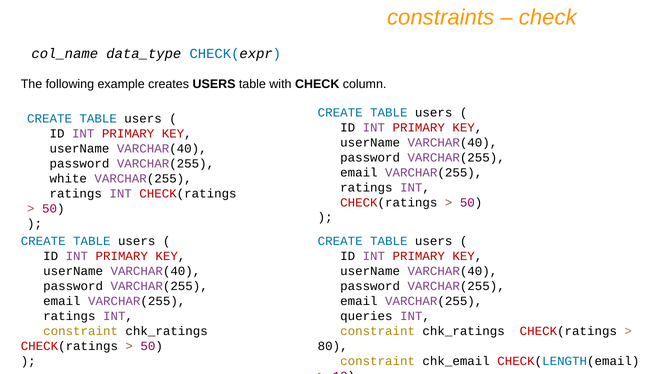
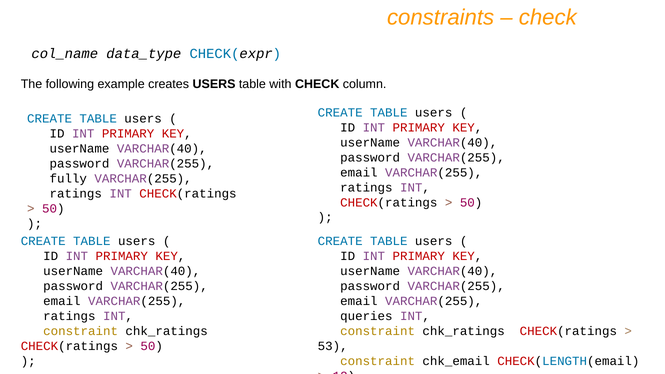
white: white -> fully (68, 179)
80: 80 -> 53 (333, 346)
